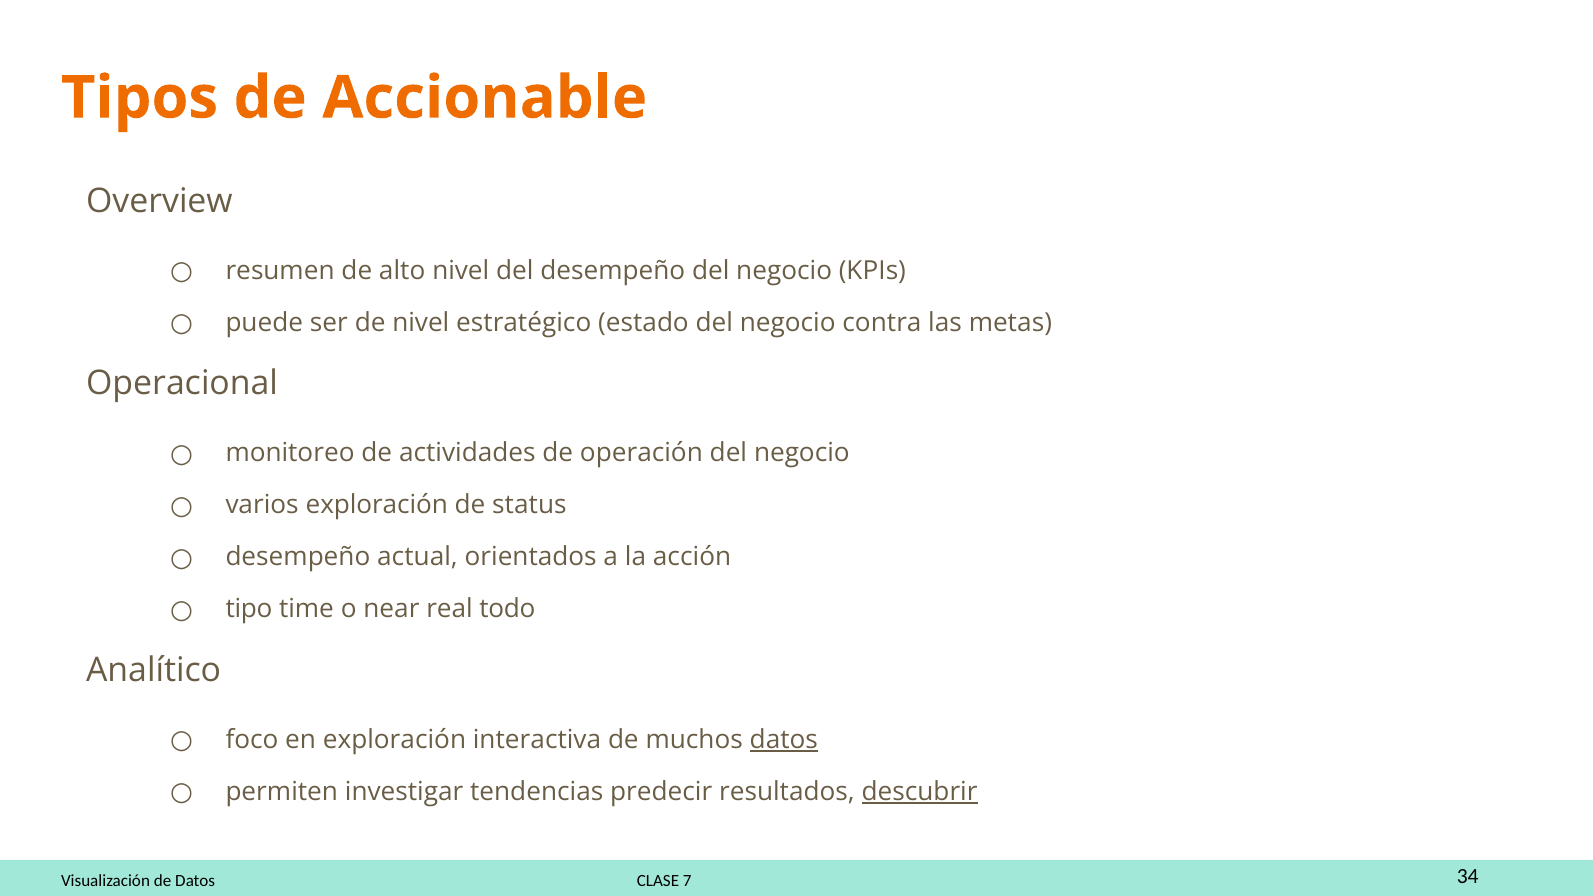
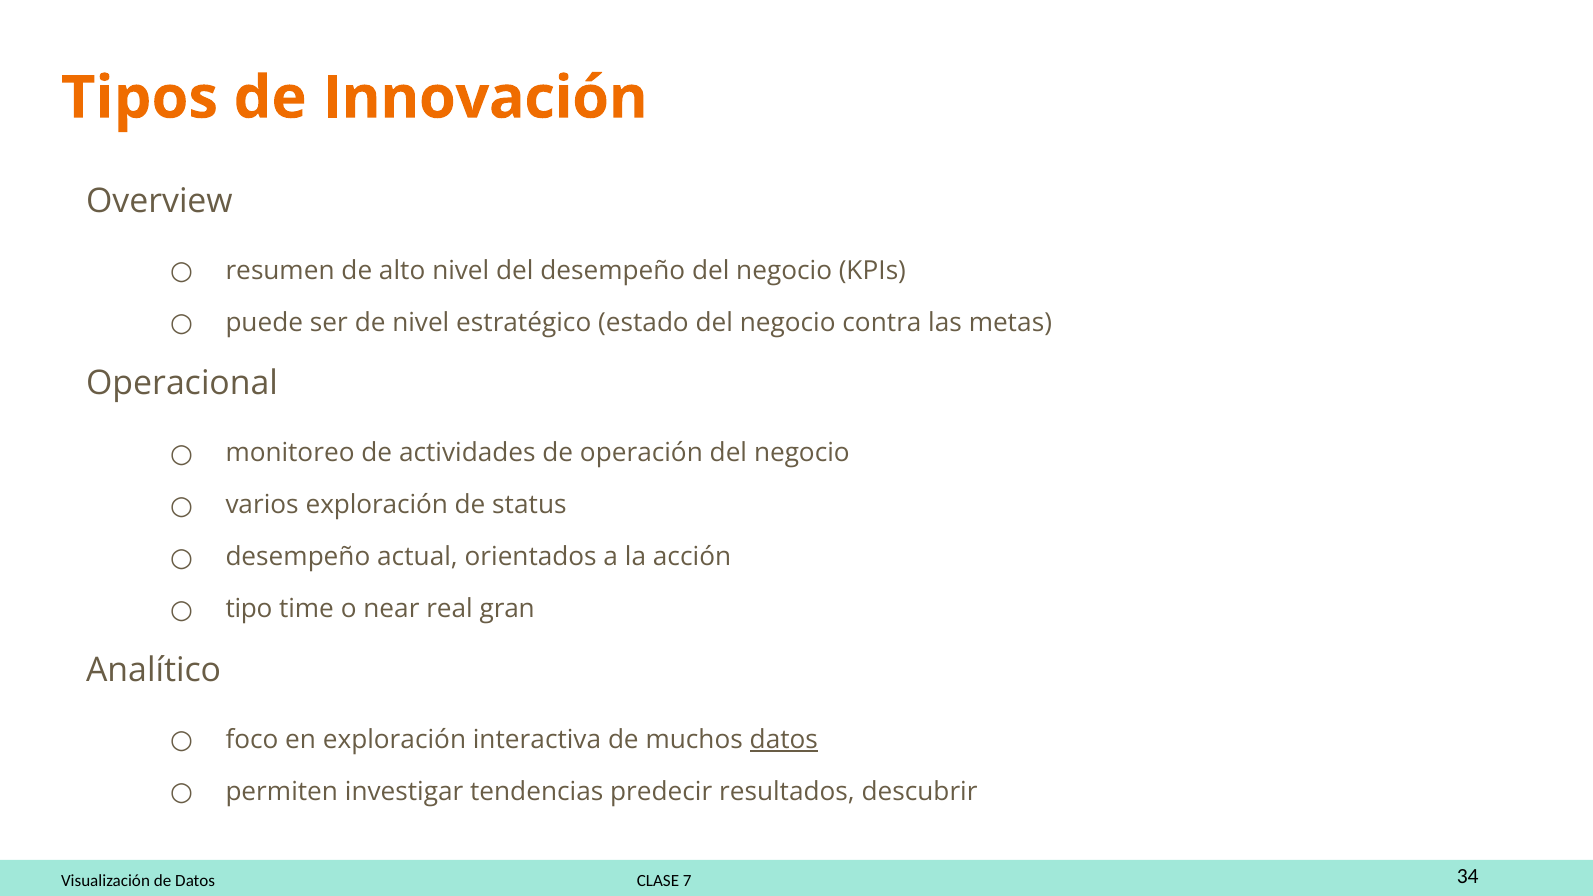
Accionable: Accionable -> Innovación (485, 98)
todo: todo -> gran (507, 609)
descubrir underline: present -> none (920, 792)
